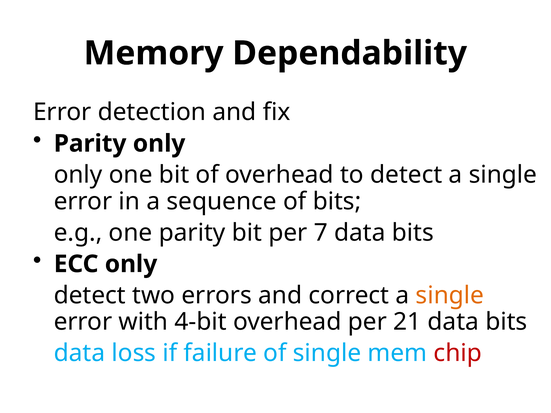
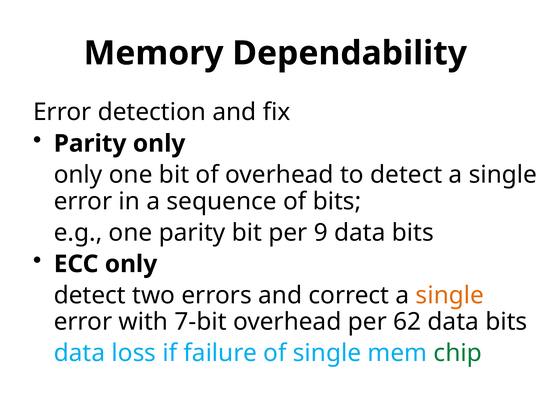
7: 7 -> 9 (321, 233)
4-bit: 4-bit -> 7-bit (201, 322)
21: 21 -> 62 (407, 322)
chip colour: red -> green (458, 353)
